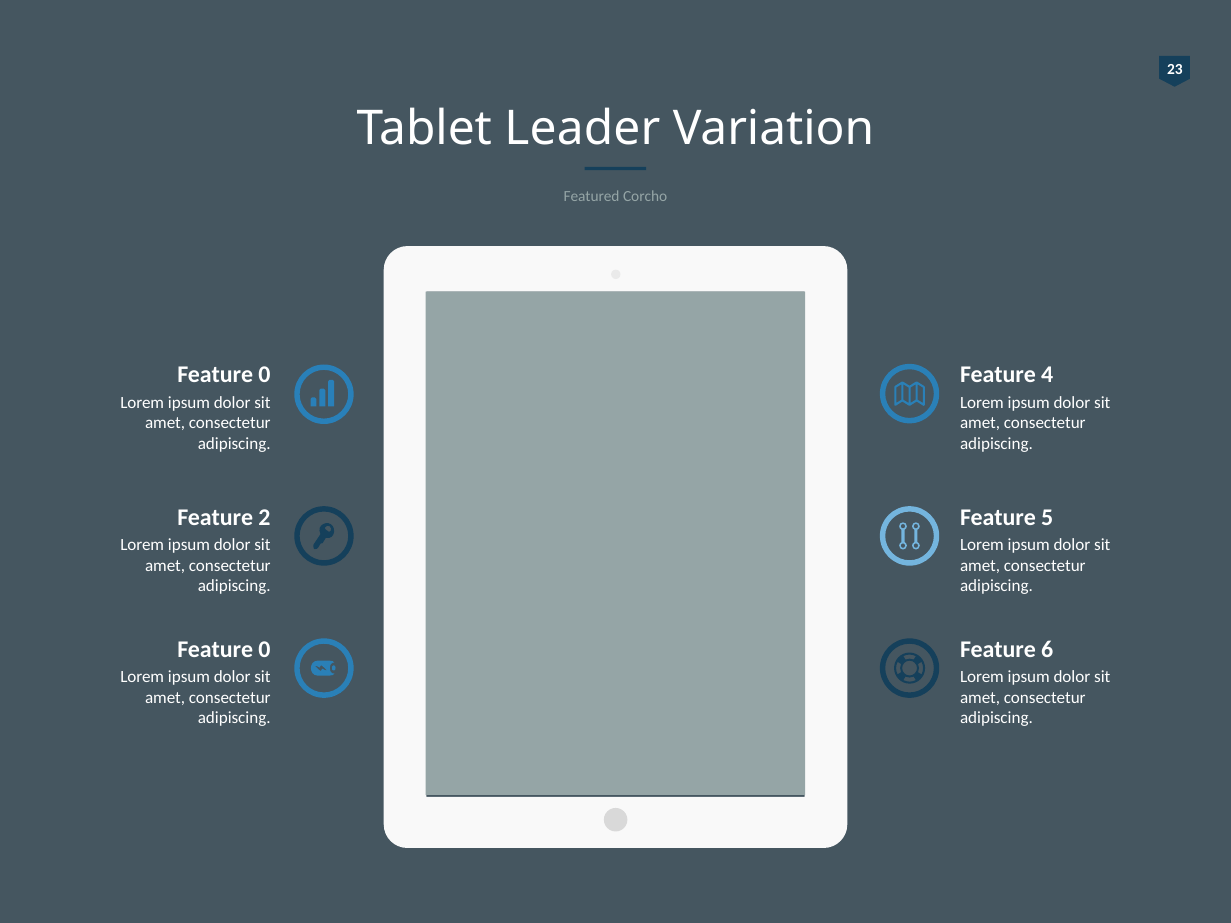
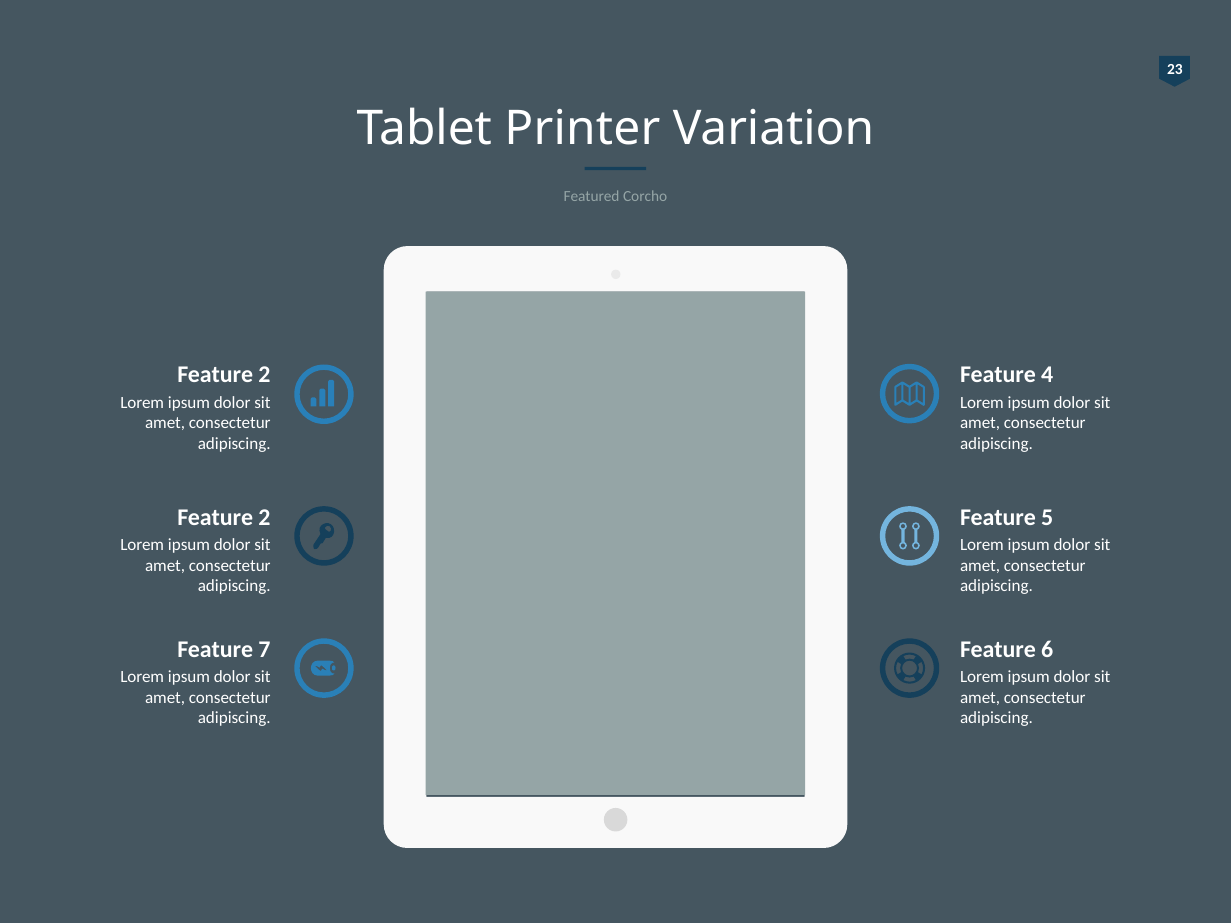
Leader: Leader -> Printer (582, 129)
0: 0 -> 2 (265, 375)
0: 0 -> 7 (265, 650)
